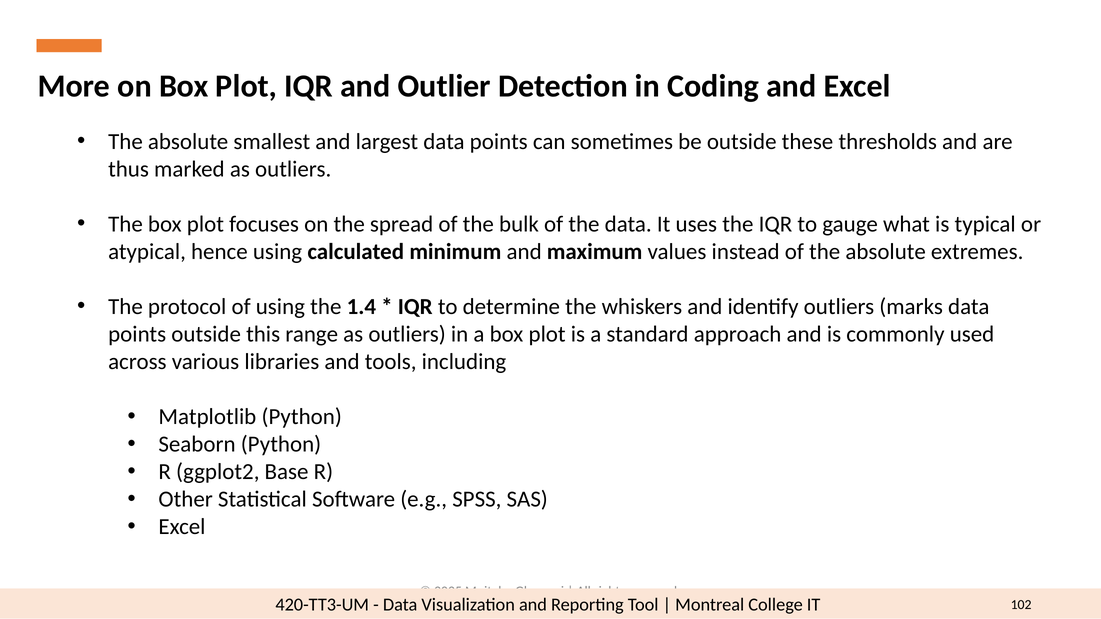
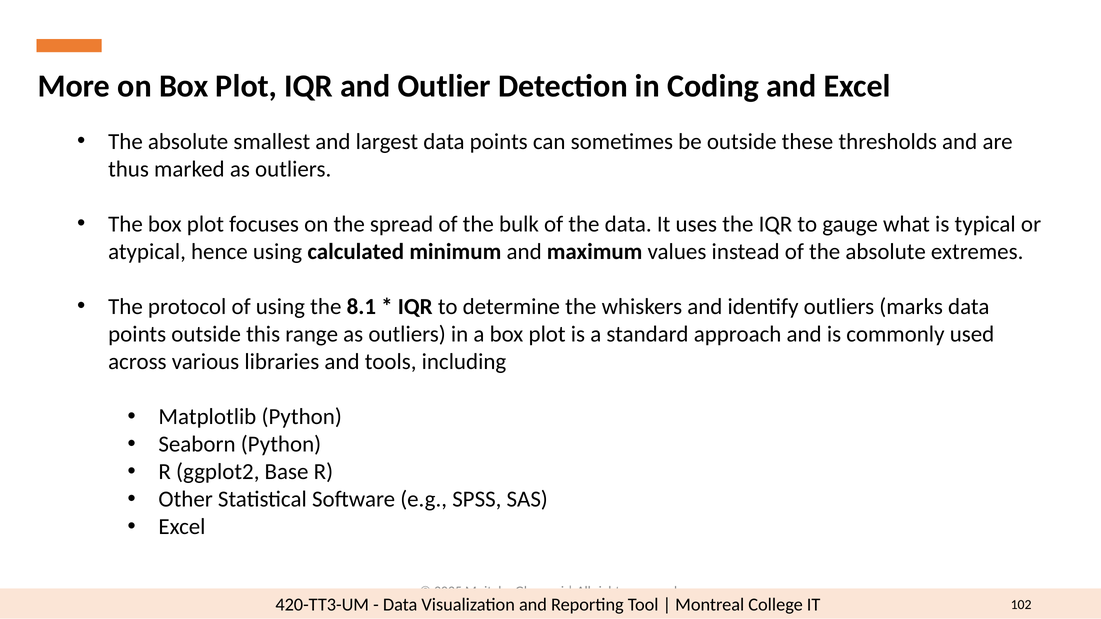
1.4: 1.4 -> 8.1 (361, 307)
